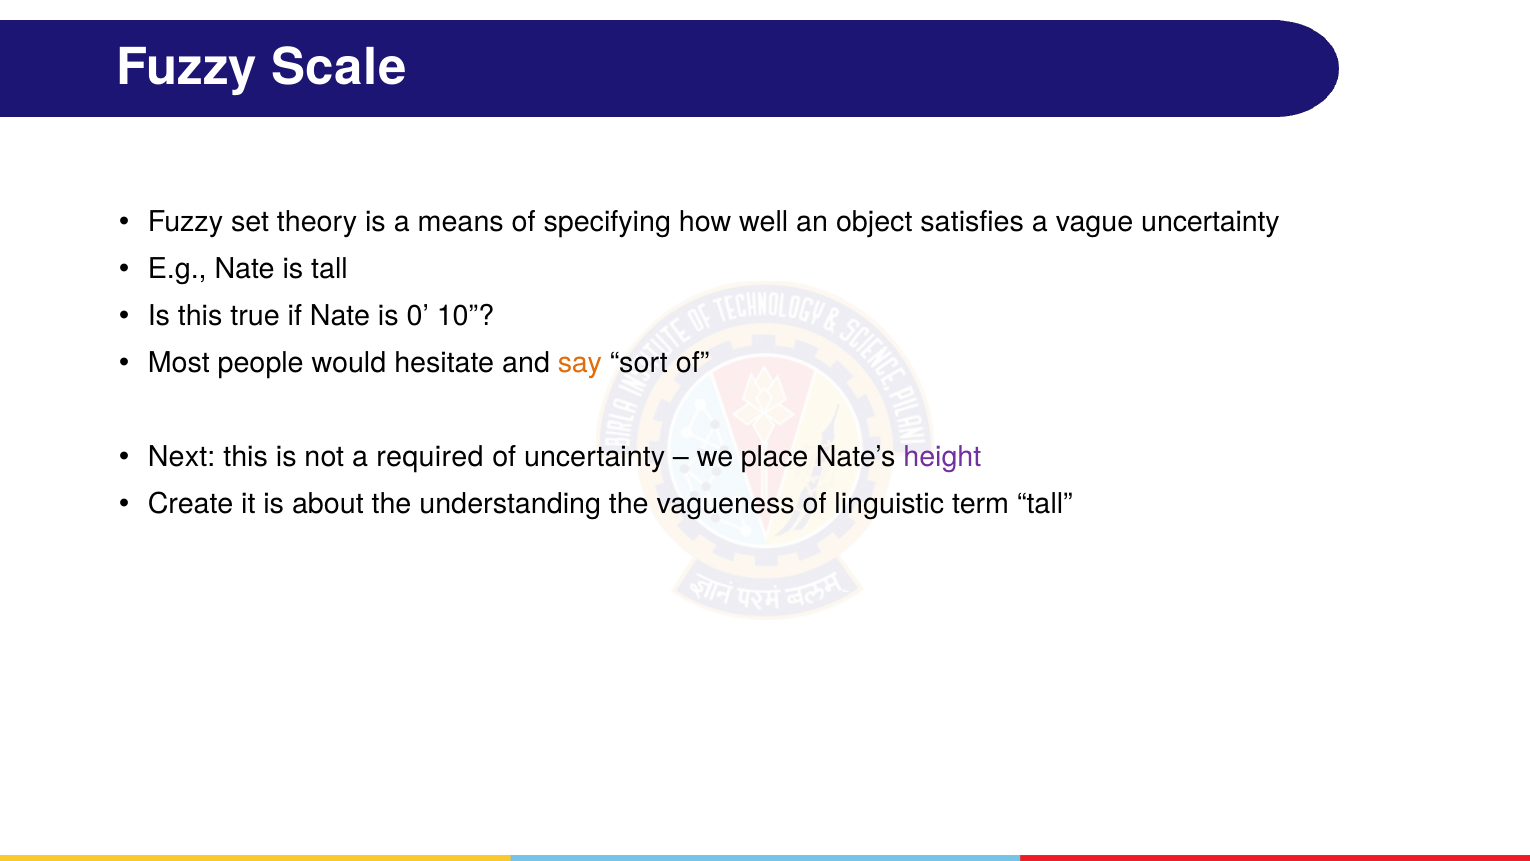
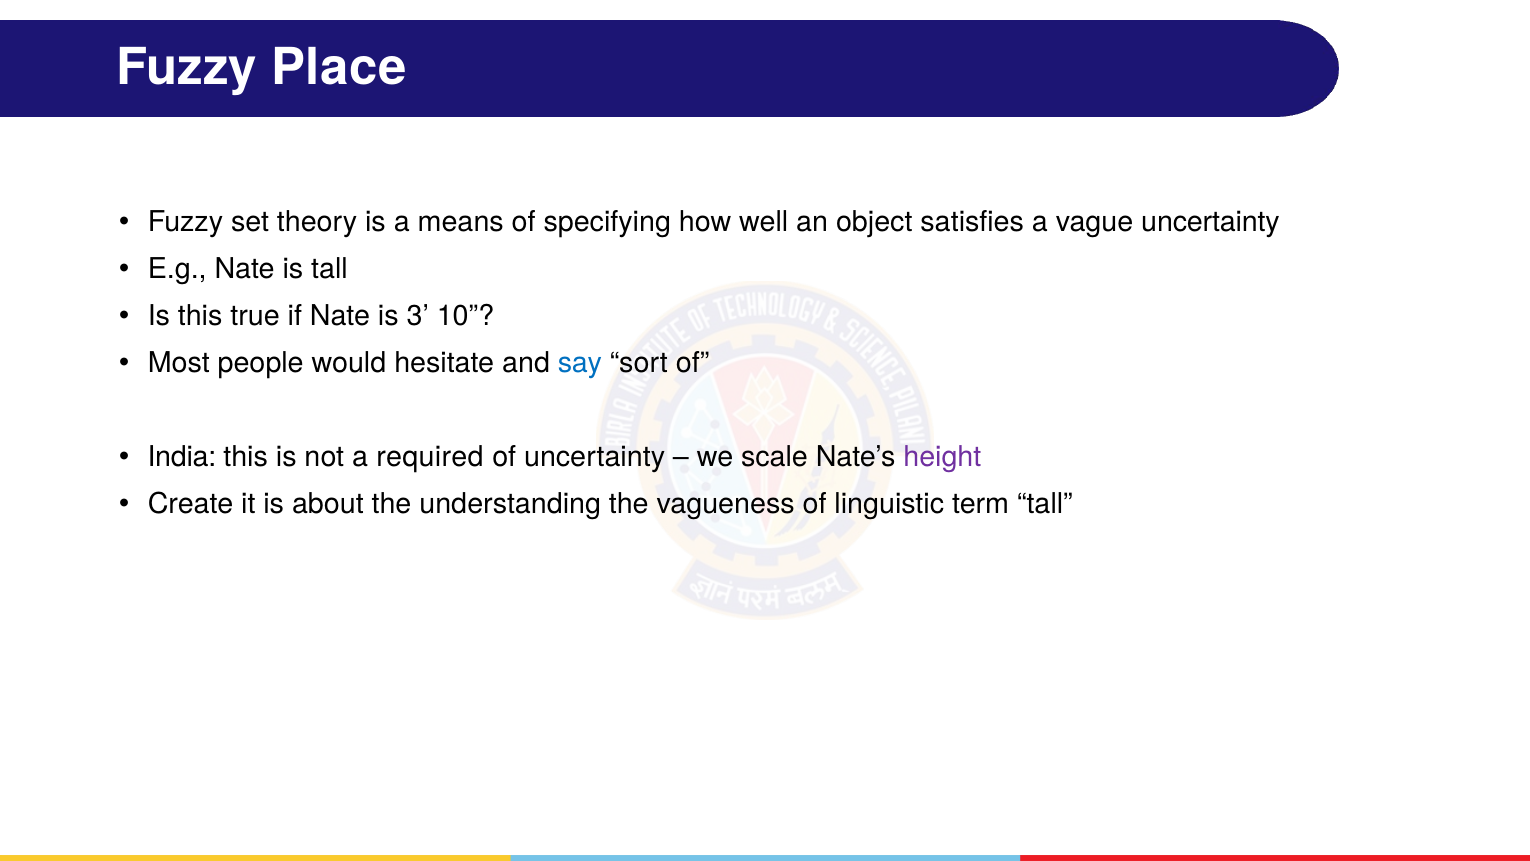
Scale: Scale -> Place (339, 68)
0: 0 -> 3 (418, 316)
say colour: orange -> blue (580, 363)
Next: Next -> India (182, 457)
place: place -> scale (775, 457)
